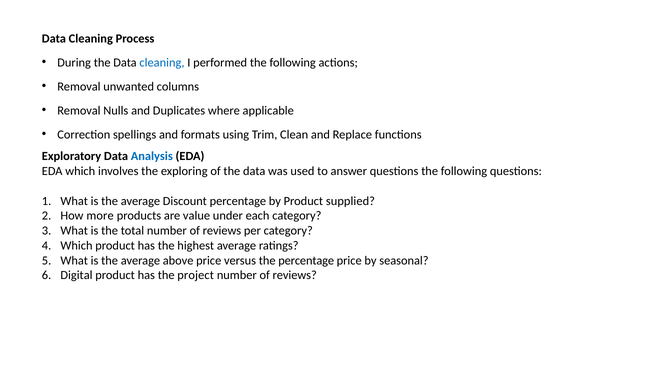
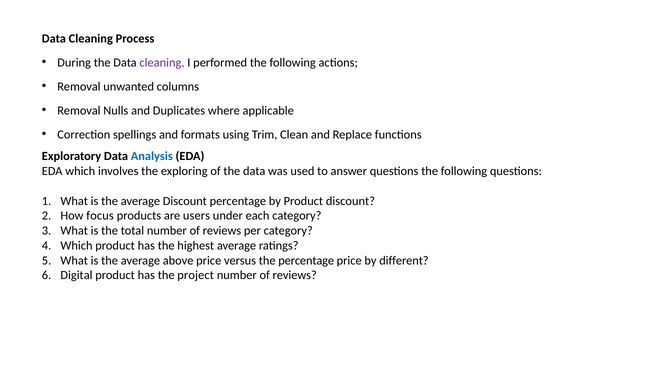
cleaning colour: blue -> purple (162, 62)
Product supplied: supplied -> discount (350, 201)
more: more -> focus (100, 216)
value: value -> users (197, 216)
seasonal: seasonal -> different (404, 260)
